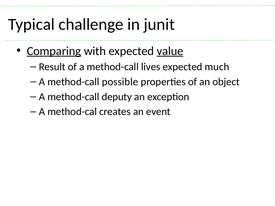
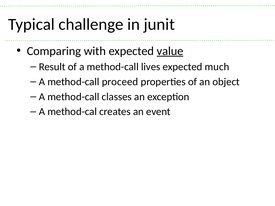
Comparing underline: present -> none (54, 51)
possible: possible -> proceed (120, 82)
deputy: deputy -> classes (117, 97)
